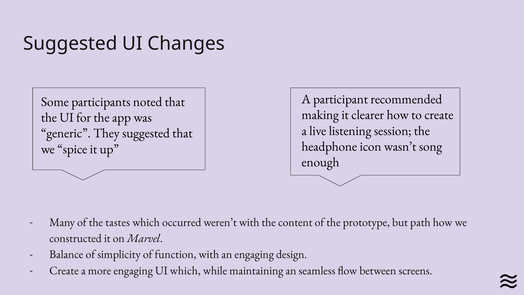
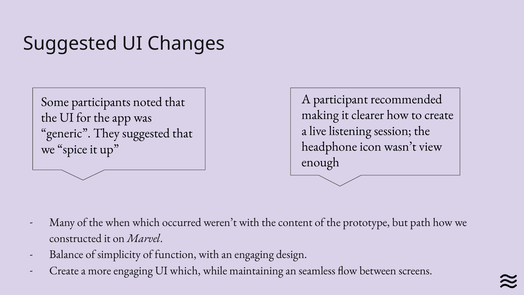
song: song -> view (431, 146)
tastes: tastes -> when (118, 222)
